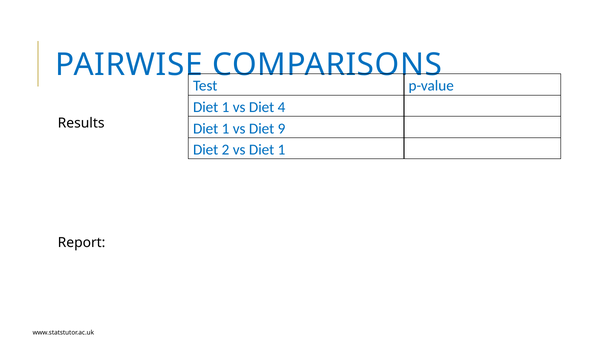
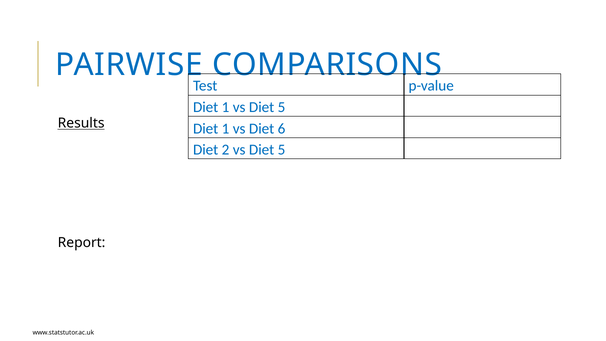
1 vs Diet 4: 4 -> 5 (281, 107)
Results underline: none -> present (81, 123)
9: 9 -> 6 (281, 128)
2 vs Diet 1: 1 -> 5 (281, 150)
